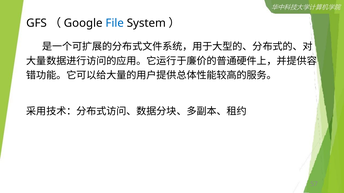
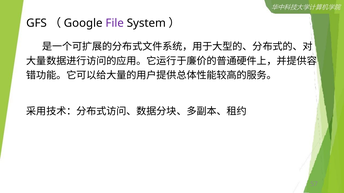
File colour: blue -> purple (115, 23)
